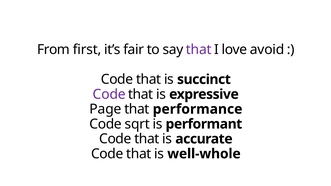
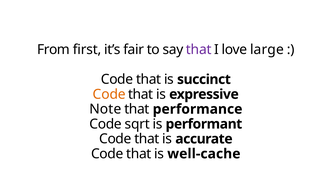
avoid: avoid -> large (267, 50)
Code colour: purple -> orange (109, 94)
Page: Page -> Note (105, 109)
well-whole: well-whole -> well-cache (204, 154)
